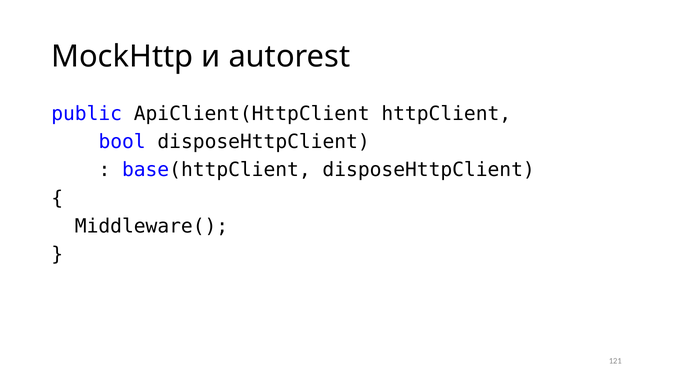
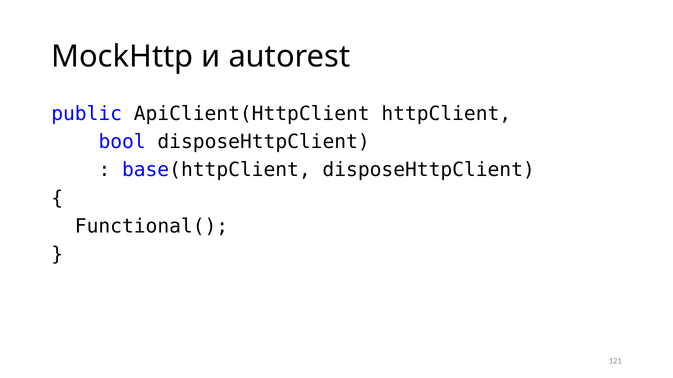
Middleware(: Middleware( -> Functional( (152, 227)
